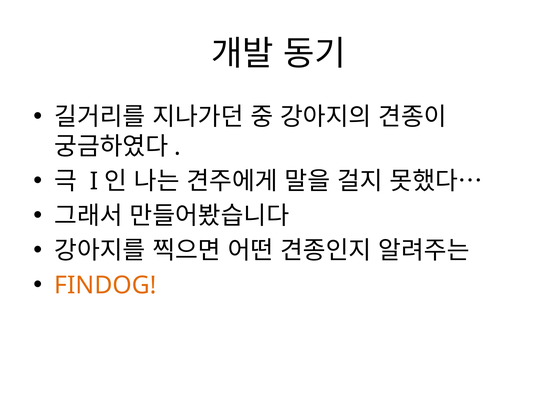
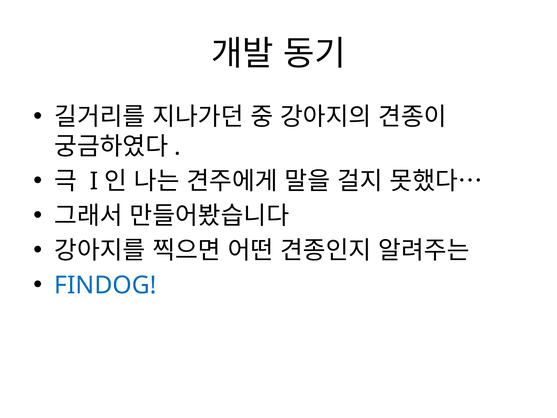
FINDOG colour: orange -> blue (105, 285)
